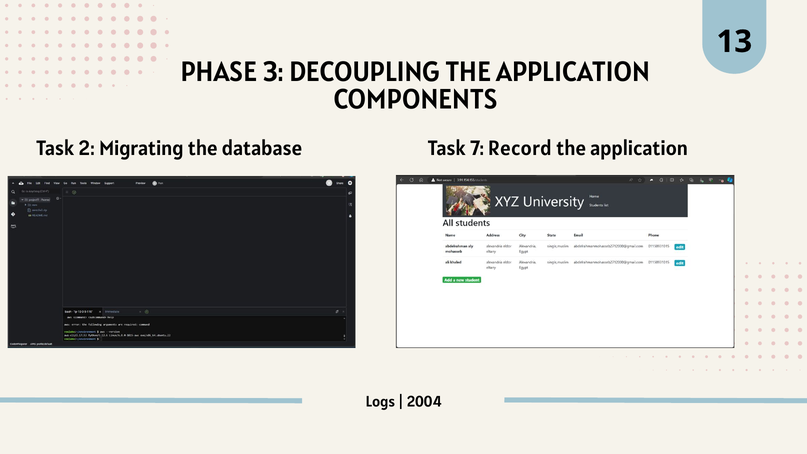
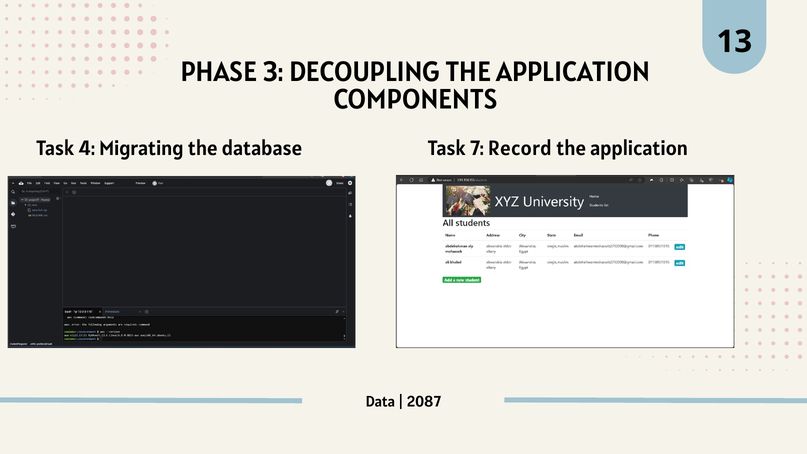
2: 2 -> 4 (87, 148)
Logs: Logs -> Data (380, 401)
2004: 2004 -> 2087 (424, 401)
